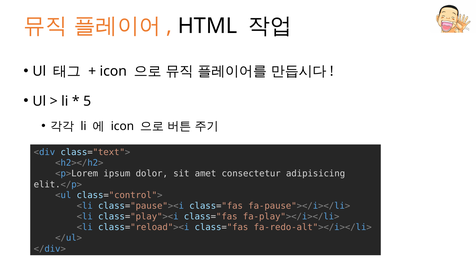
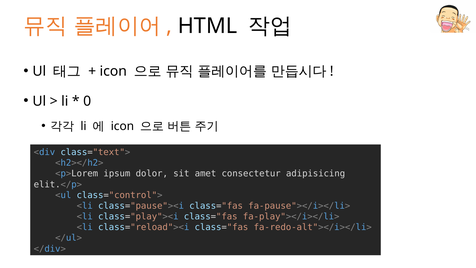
5: 5 -> 0 (87, 101)
